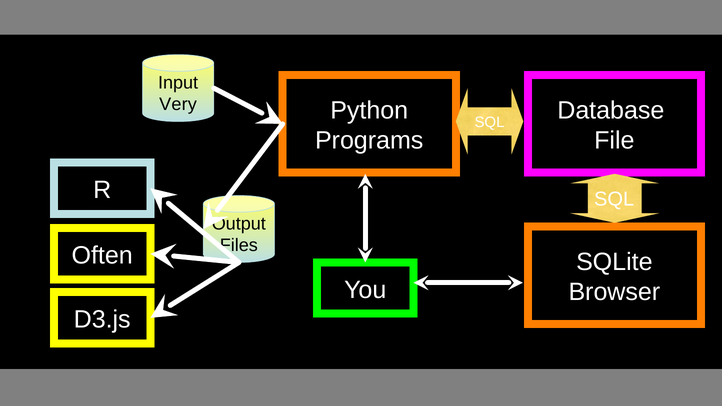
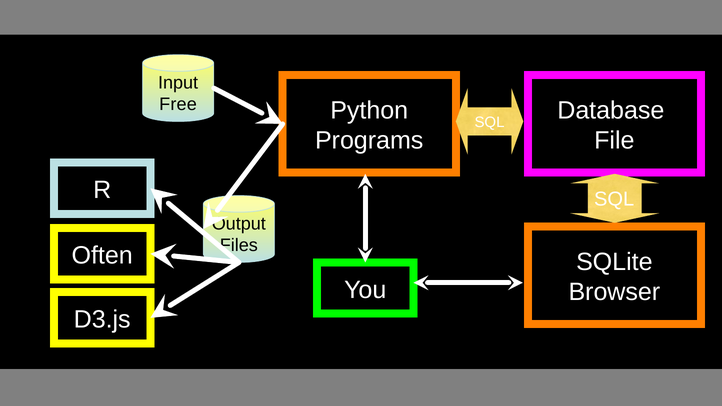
Very: Very -> Free (178, 104)
